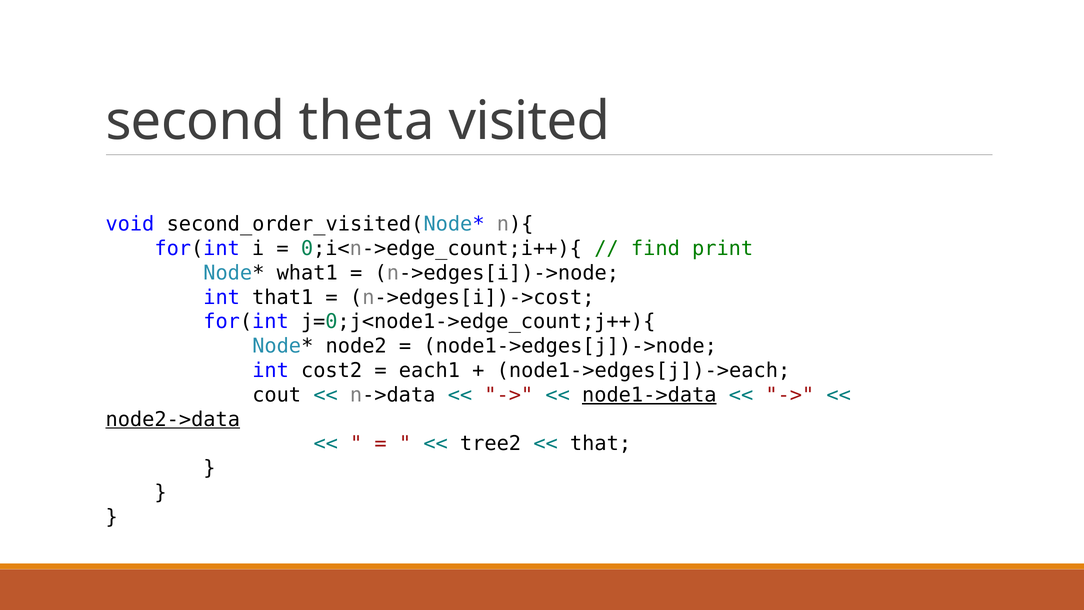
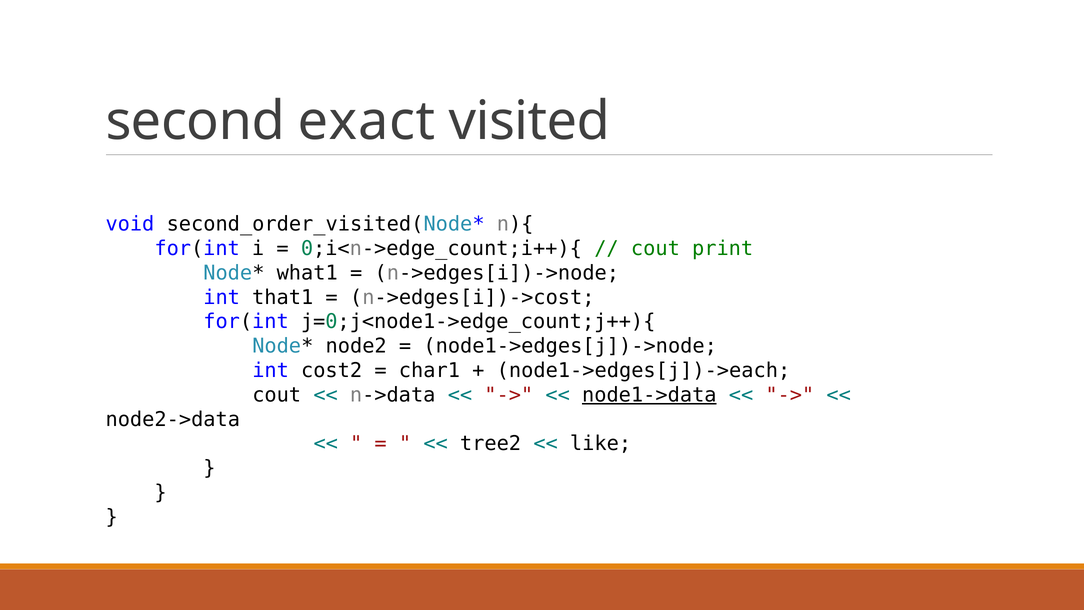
theta: theta -> exact (367, 121)
find: find -> cout (655, 248)
each1: each1 -> char1 (429, 370)
node2->data underline: present -> none (173, 419)
that: that -> like (601, 444)
